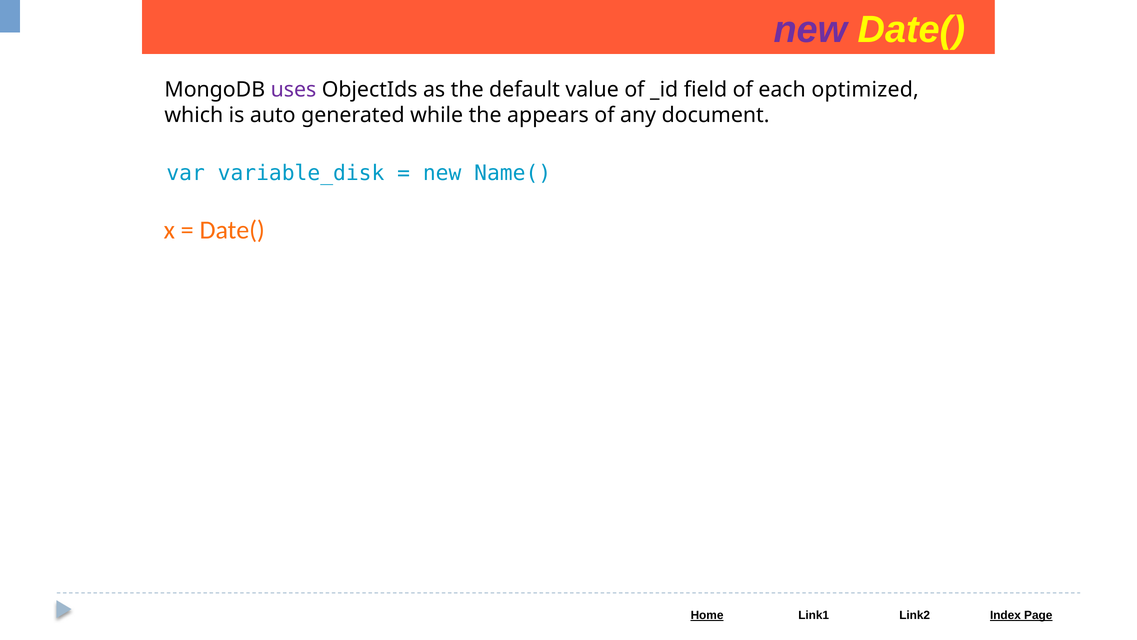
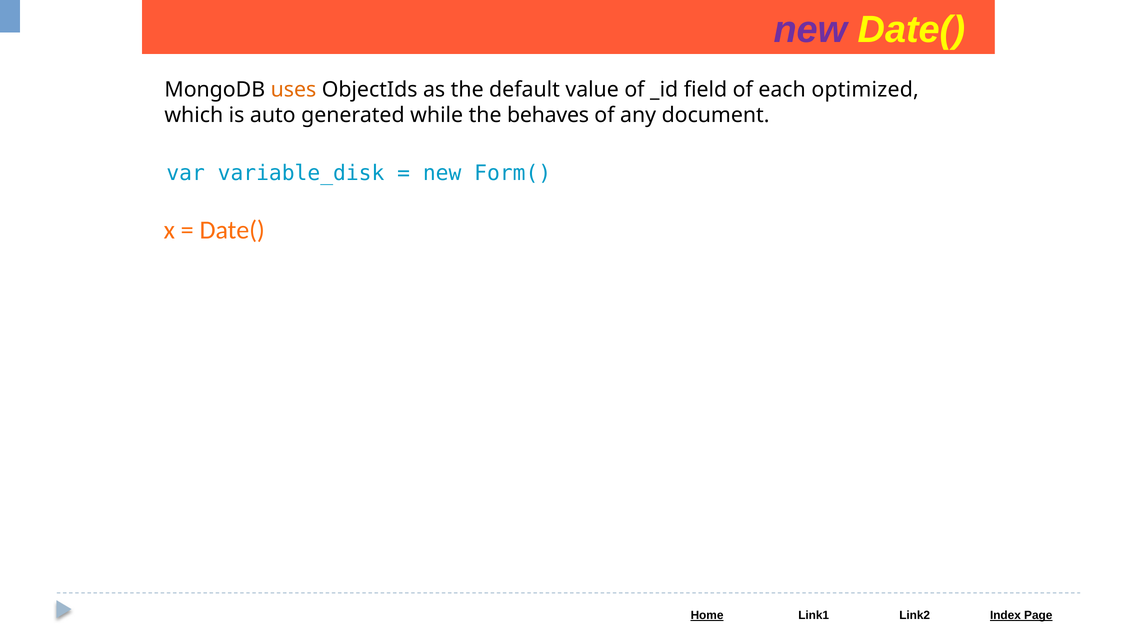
uses colour: purple -> orange (293, 90)
appears: appears -> behaves (548, 115)
Name(: Name( -> Form( (513, 173)
